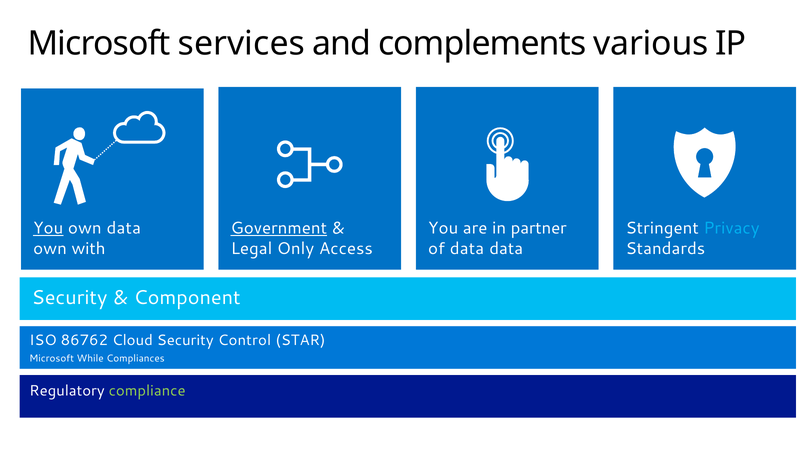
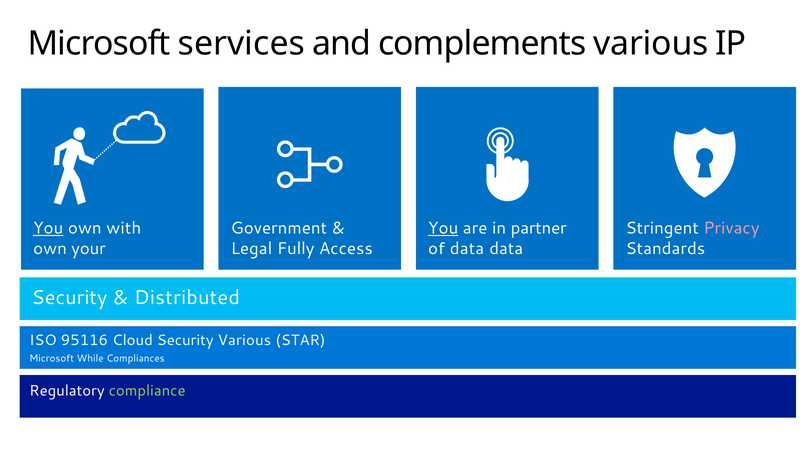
own data: data -> with (124, 228)
Government underline: present -> none (279, 228)
You underline: none -> present (443, 228)
Privacy colour: light blue -> pink (731, 228)
with: with -> your (88, 248)
Only: Only -> Fully (296, 248)
Component: Component -> Distributed (187, 297)
86762: 86762 -> 95116 (84, 340)
Security Control: Control -> Various (244, 340)
